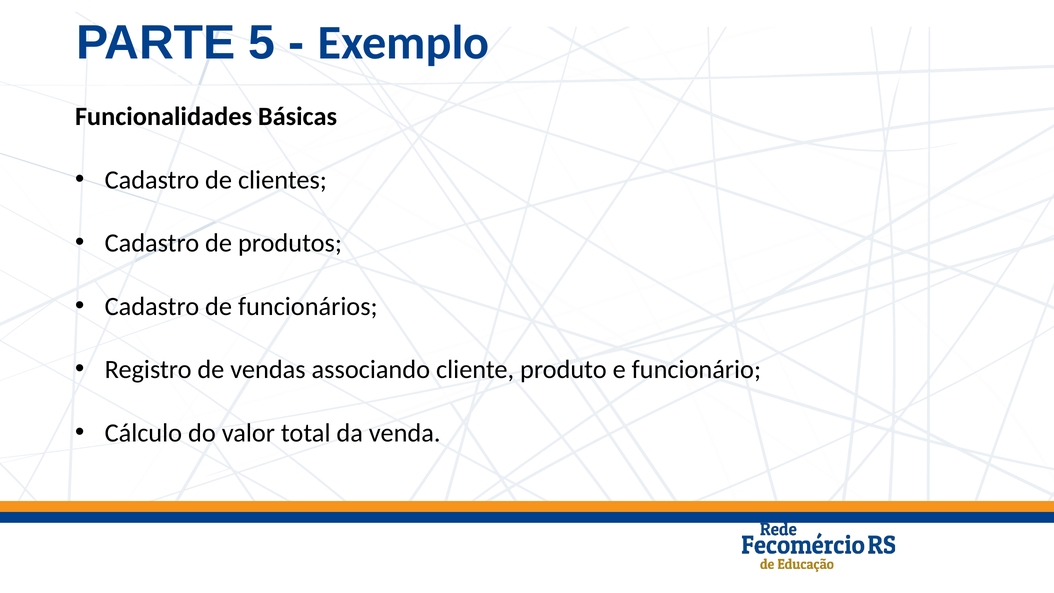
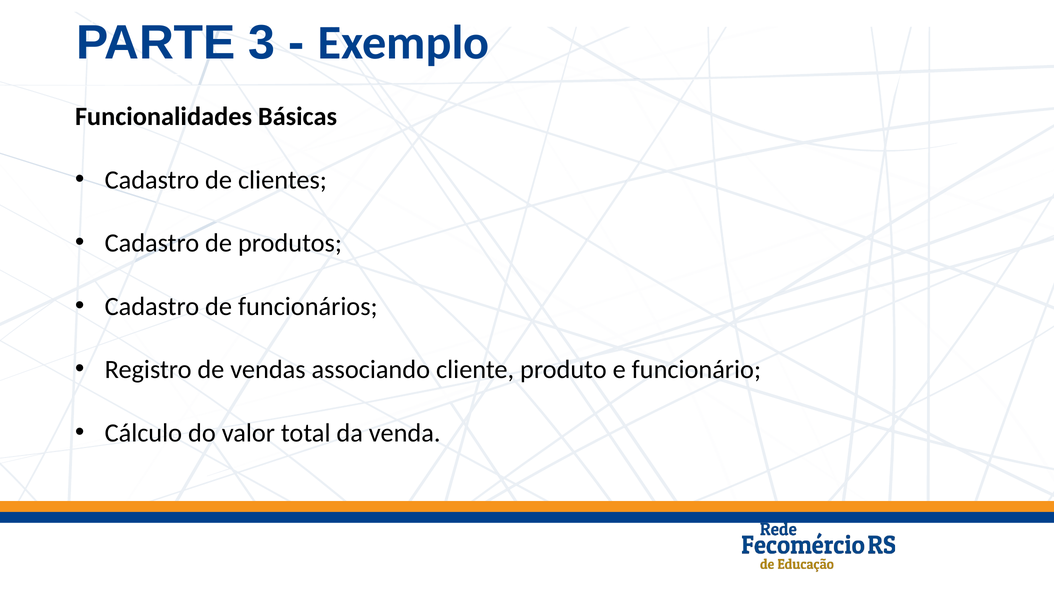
5: 5 -> 3 (262, 43)
